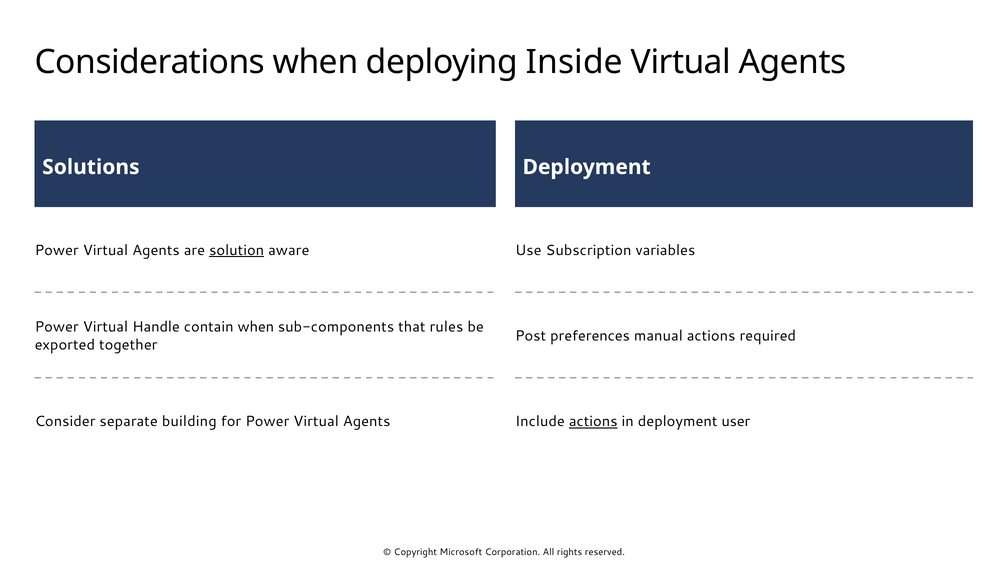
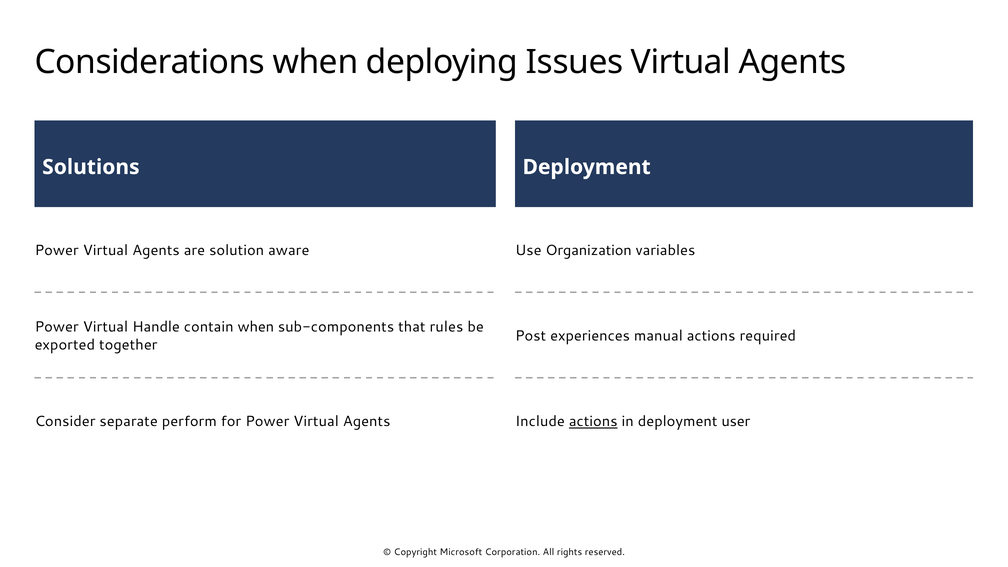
Inside: Inside -> Issues (575, 62)
solution underline: present -> none (237, 250)
Subscription: Subscription -> Organization (589, 250)
preferences: preferences -> experiences (590, 336)
building: building -> perform (189, 422)
